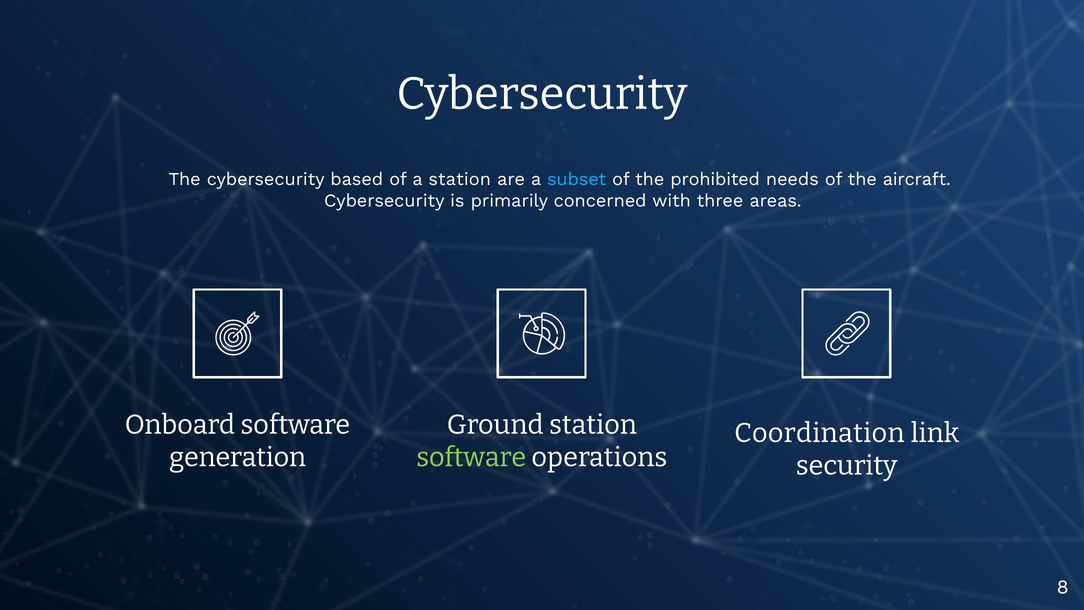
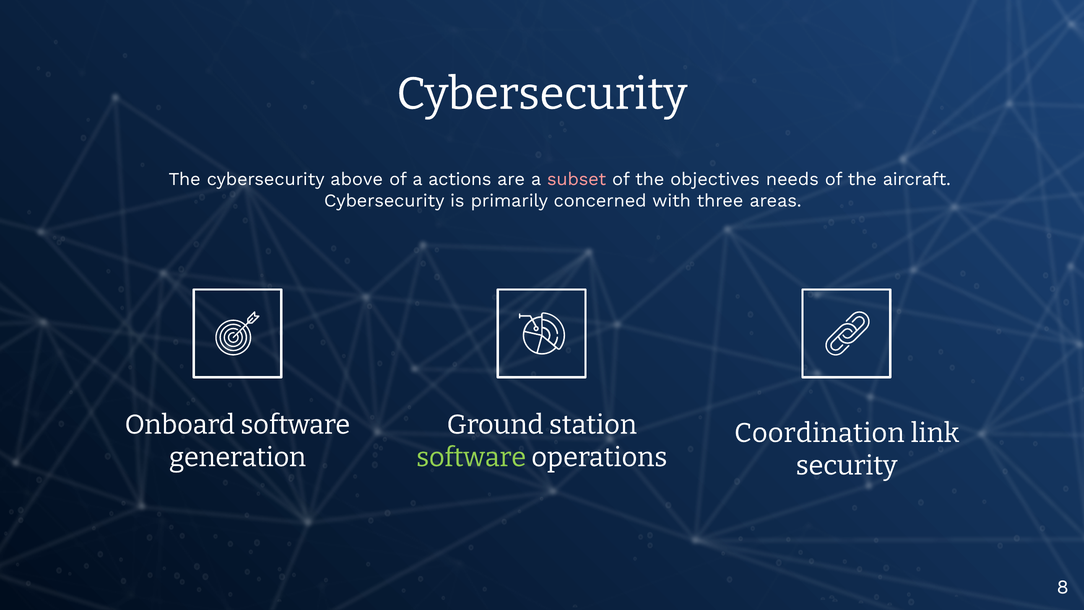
based: based -> above (357, 179)
a station: station -> actions (460, 179)
subset colour: light blue -> pink (577, 179)
prohibited: prohibited -> objectives (715, 179)
